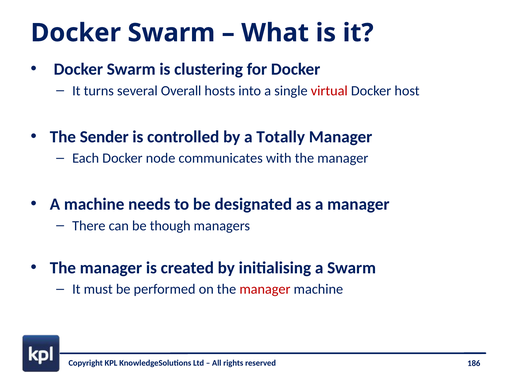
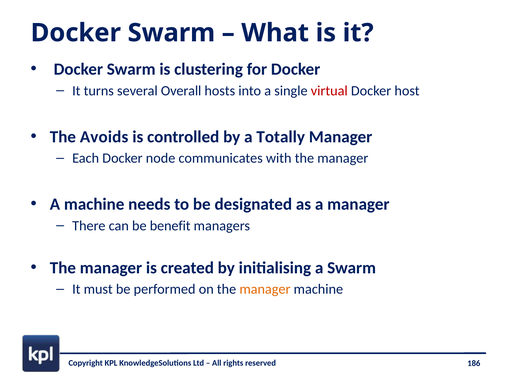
Sender: Sender -> Avoids (104, 137)
though: though -> benefit (170, 226)
manager colour: red -> orange (265, 289)
